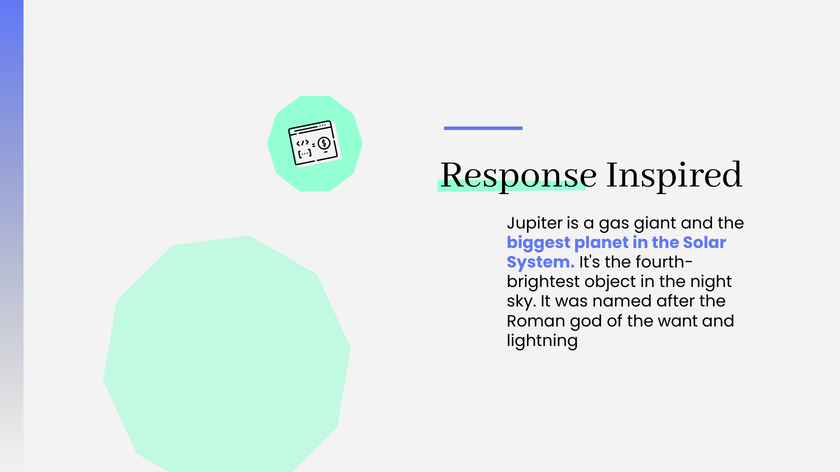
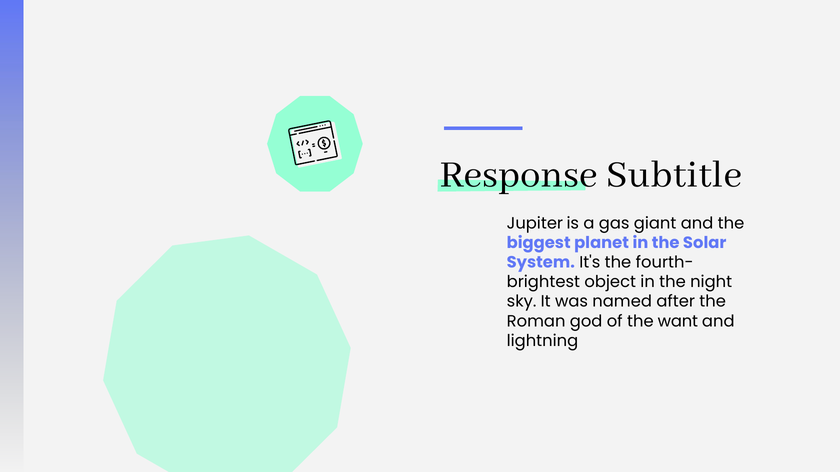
Inspired: Inspired -> Subtitle (674, 173)
